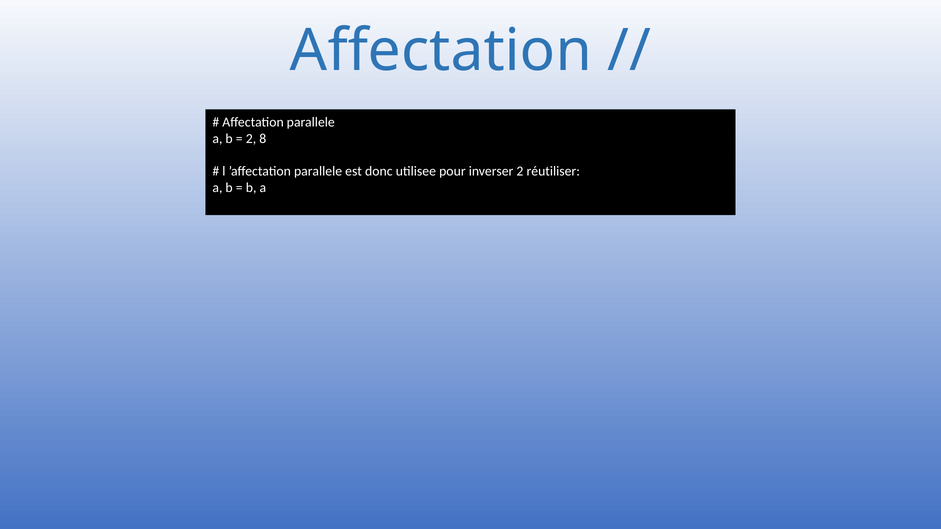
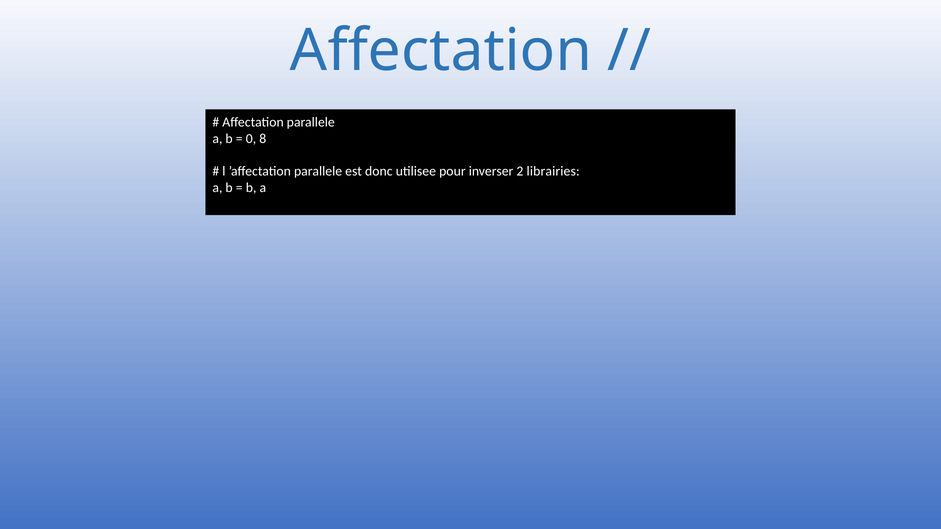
2: 2 -> 0 (251, 139)
réutiliser: réutiliser -> librairies (553, 172)
